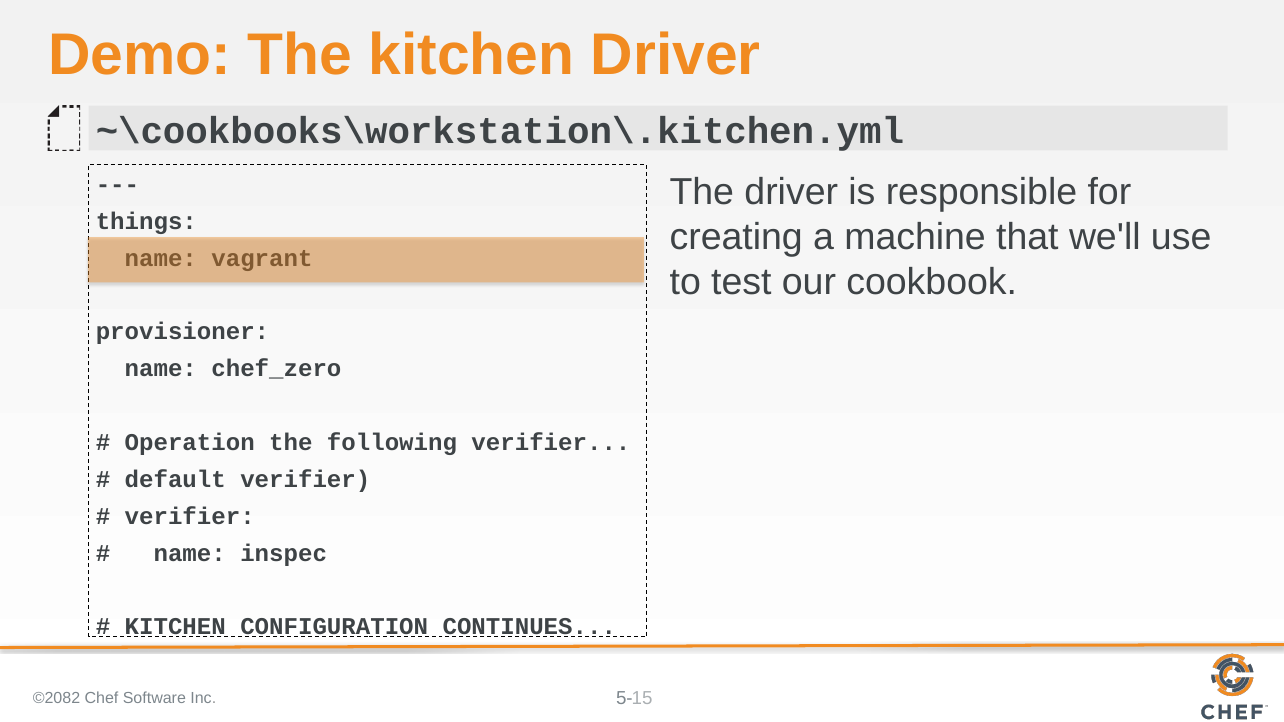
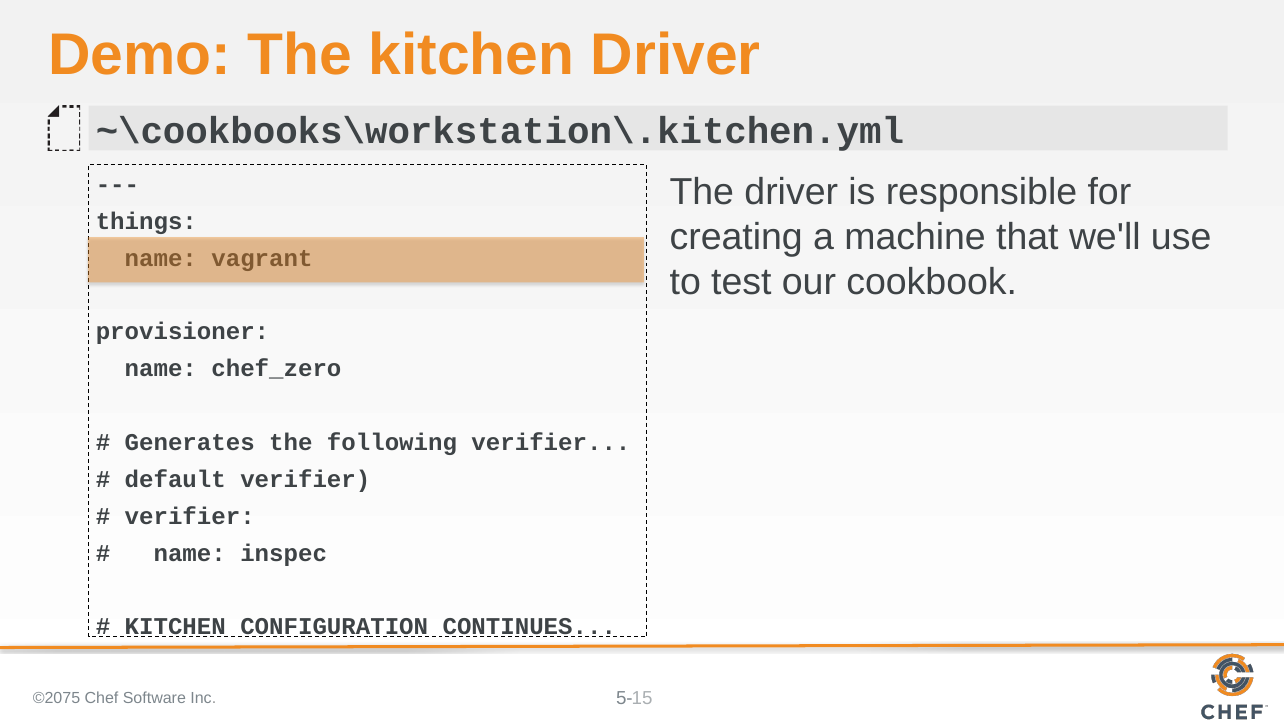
Operation: Operation -> Generates (190, 443)
©2082: ©2082 -> ©2075 (57, 699)
